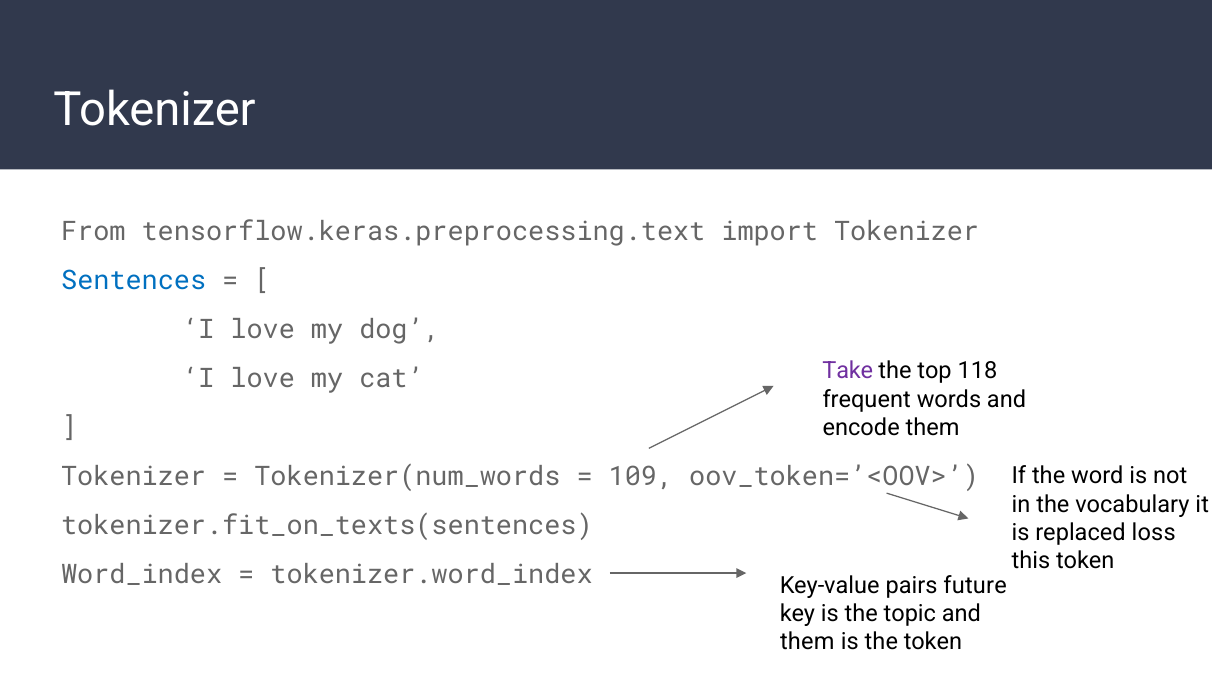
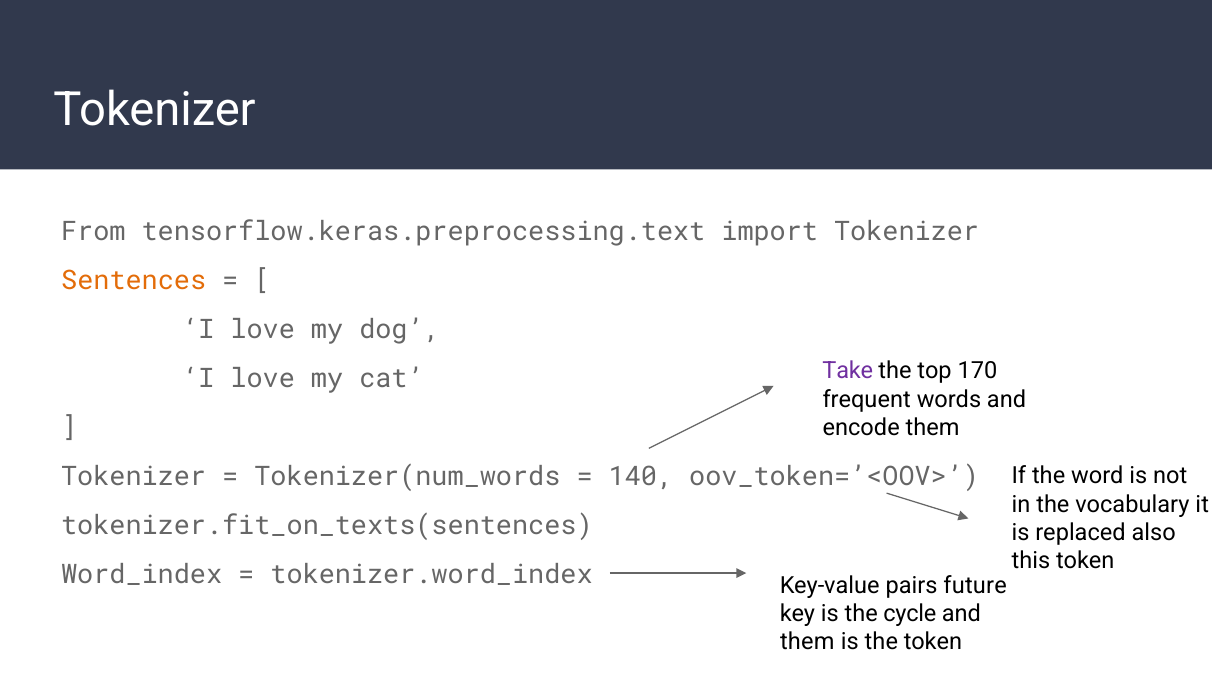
Sentences colour: blue -> orange (134, 280)
118: 118 -> 170 (978, 371)
109: 109 -> 140 (641, 477)
loss: loss -> also (1154, 533)
topic: topic -> cycle (910, 613)
